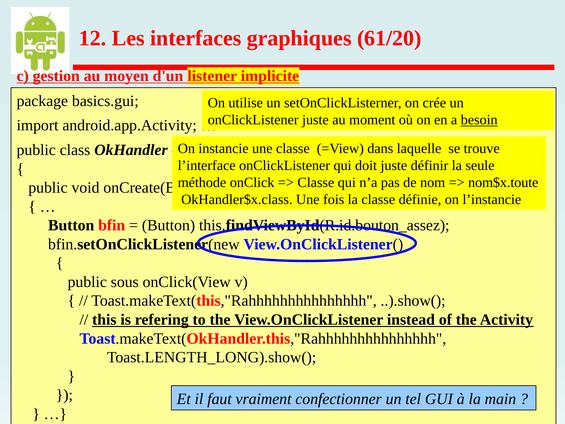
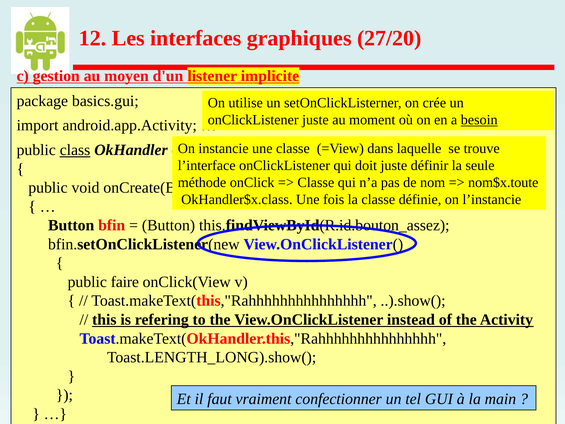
61/20: 61/20 -> 27/20 (389, 38)
class underline: none -> present (75, 150)
sous: sous -> faire (125, 282)
